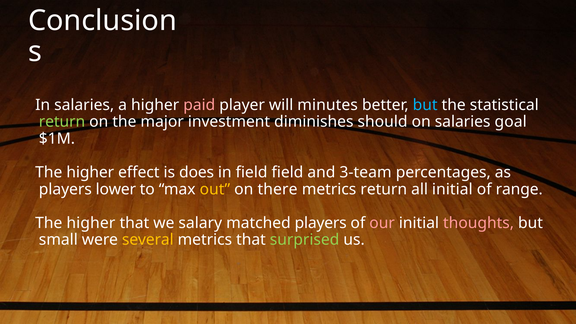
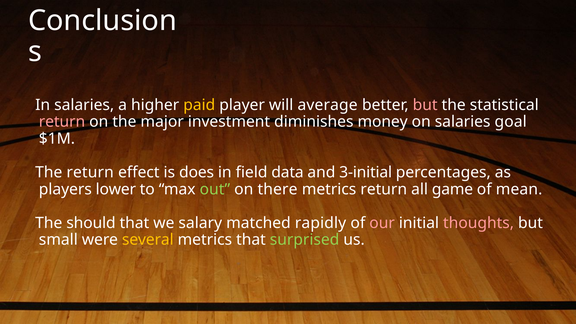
paid colour: pink -> yellow (199, 105)
minutes: minutes -> average (328, 105)
but colour: light blue -> pink (425, 105)
return colour: light green -> pink (62, 122)
should: should -> money (383, 122)
higher: higher -> return (90, 172)
field field: field -> data (288, 172)
3-team: 3-team -> 3-initial (366, 172)
out colour: yellow -> light green (215, 189)
all initial: initial -> game (452, 189)
range: range -> mean (519, 189)
higher: higher -> should (91, 223)
matched players: players -> rapidly (321, 223)
